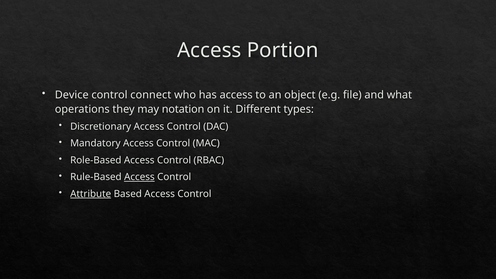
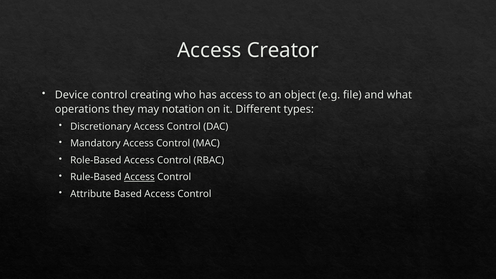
Portion: Portion -> Creator (283, 50)
connect: connect -> creating (151, 95)
Attribute underline: present -> none (91, 194)
